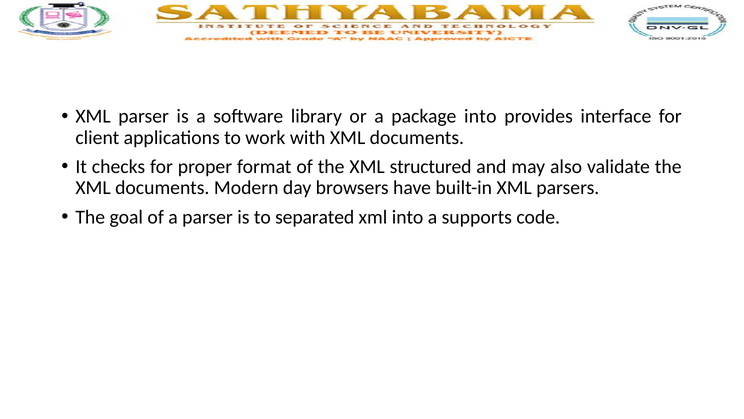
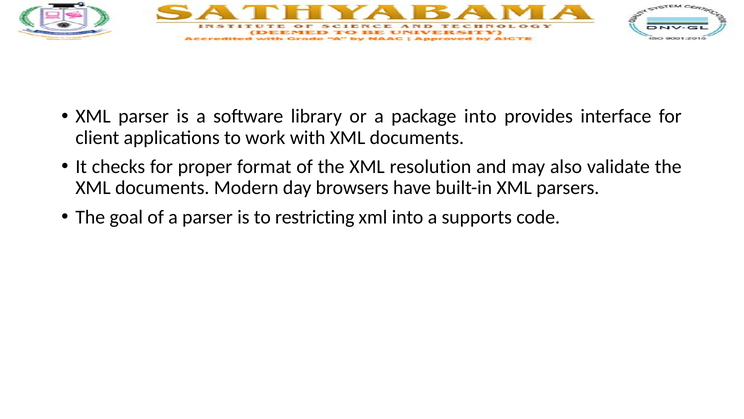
structured: structured -> resolution (430, 167)
separated: separated -> restricting (315, 217)
